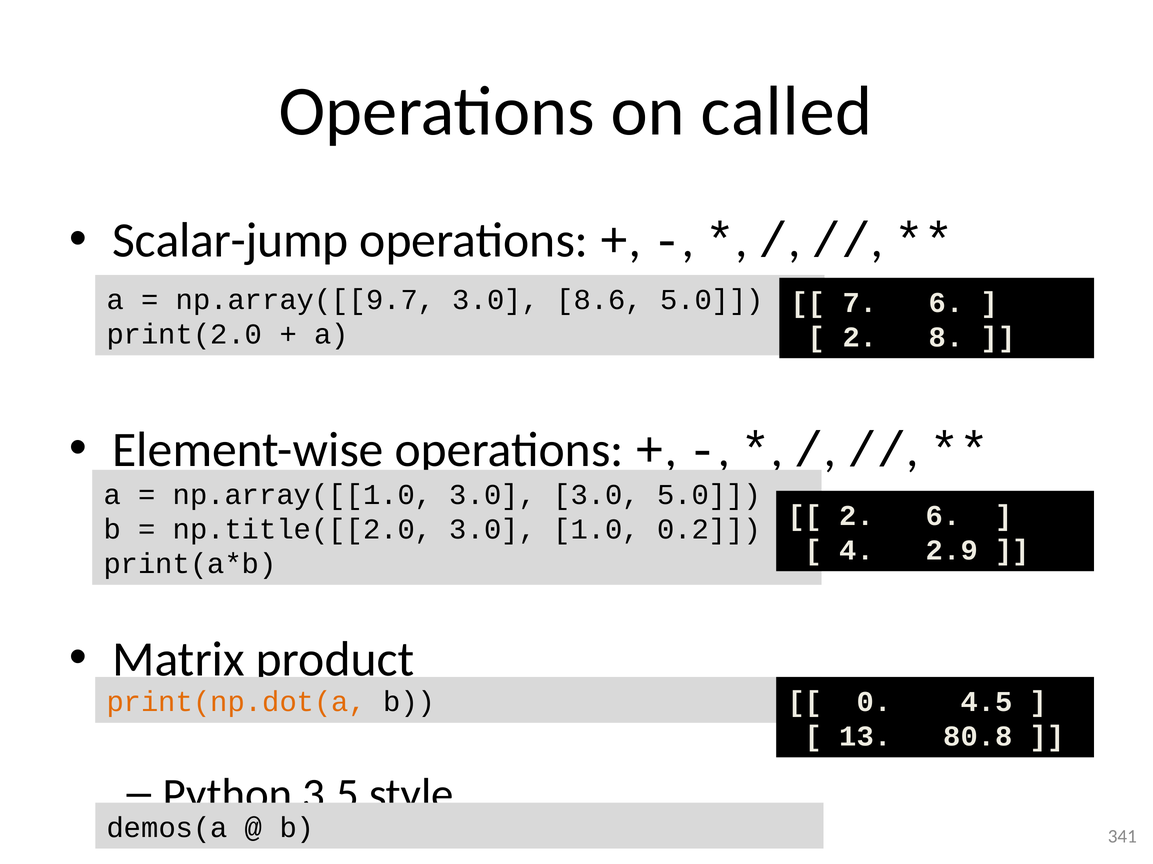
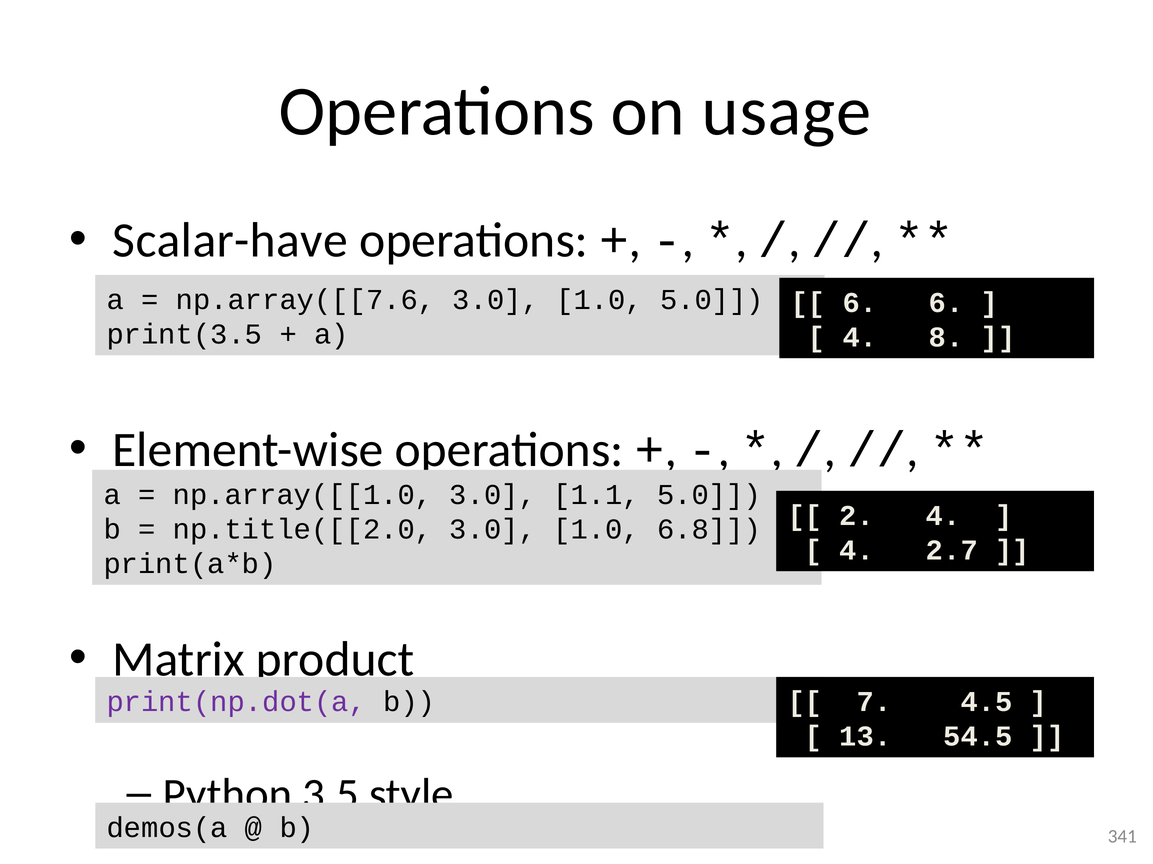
called: called -> usage (787, 112)
Scalar-jump: Scalar-jump -> Scalar-have (230, 241)
np.array([[9.7: np.array([[9.7 -> np.array([[7.6 (305, 300)
8.6: 8.6 -> 1.0 (599, 300)
7: 7 -> 6 (860, 303)
print(2.0: print(2.0 -> print(3.5 (184, 335)
2: 2 -> 4 (860, 338)
3.0 3.0: 3.0 -> 1.1 (596, 495)
2 6: 6 -> 4 (943, 516)
0.2: 0.2 -> 6.8 (709, 530)
2.9: 2.9 -> 2.7 (952, 551)
print(np.dot(a colour: orange -> purple (236, 702)
0: 0 -> 7 (874, 702)
80.8: 80.8 -> 54.5 (978, 737)
